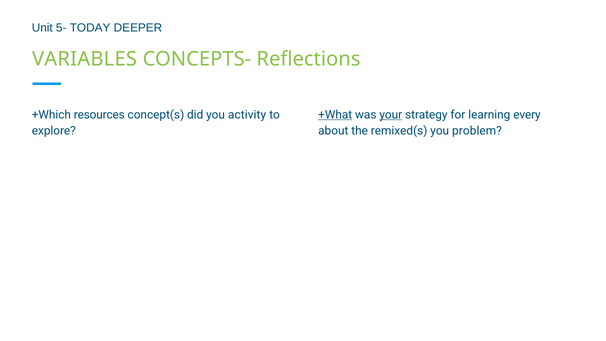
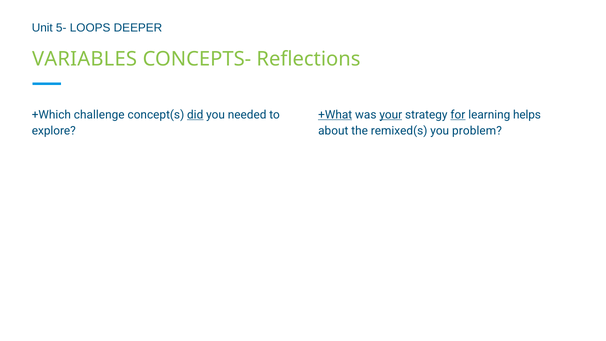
TODAY: TODAY -> LOOPS (90, 28)
resources: resources -> challenge (99, 115)
did underline: none -> present (195, 115)
activity: activity -> needed (247, 115)
for underline: none -> present (458, 115)
every: every -> helps (527, 115)
